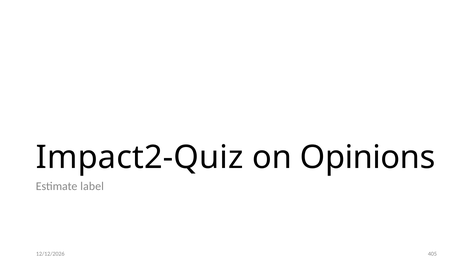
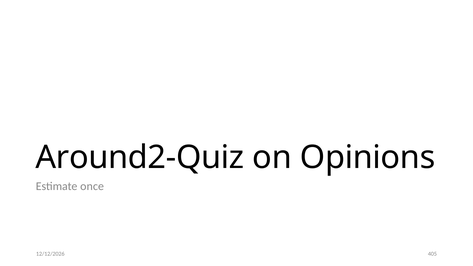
Impact2-Quiz: Impact2-Quiz -> Around2-Quiz (140, 157)
label: label -> once (92, 186)
